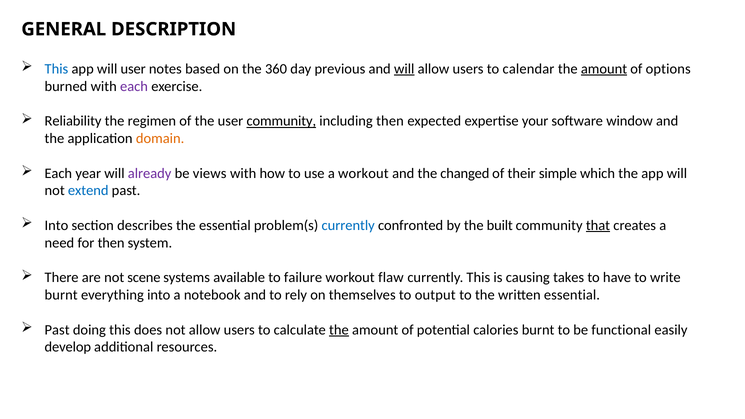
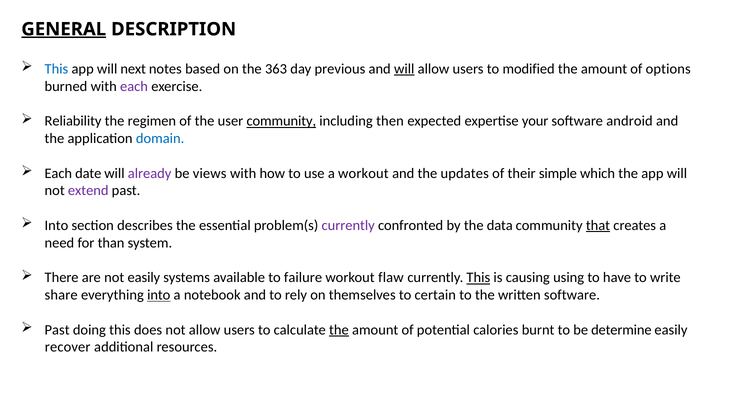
GENERAL underline: none -> present (64, 29)
will user: user -> next (133, 69)
360: 360 -> 363 (276, 69)
calendar: calendar -> modified (529, 69)
amount underline: present -> none (604, 69)
window: window -> android (629, 121)
domain colour: orange -> blue (160, 139)
year: year -> date (88, 173)
changed: changed -> updates (465, 173)
extend colour: blue -> purple (88, 191)
currently colour: blue -> purple (348, 225)
built: built -> data (500, 225)
for then: then -> than (111, 243)
not scene: scene -> easily (144, 278)
This underline: none -> present (478, 278)
takes: takes -> using (569, 278)
burnt: burnt -> share (61, 295)
into underline: none -> present (159, 295)
output: output -> certain (435, 295)
written essential: essential -> software (572, 295)
functional: functional -> determine (621, 330)
develop: develop -> recover (68, 347)
